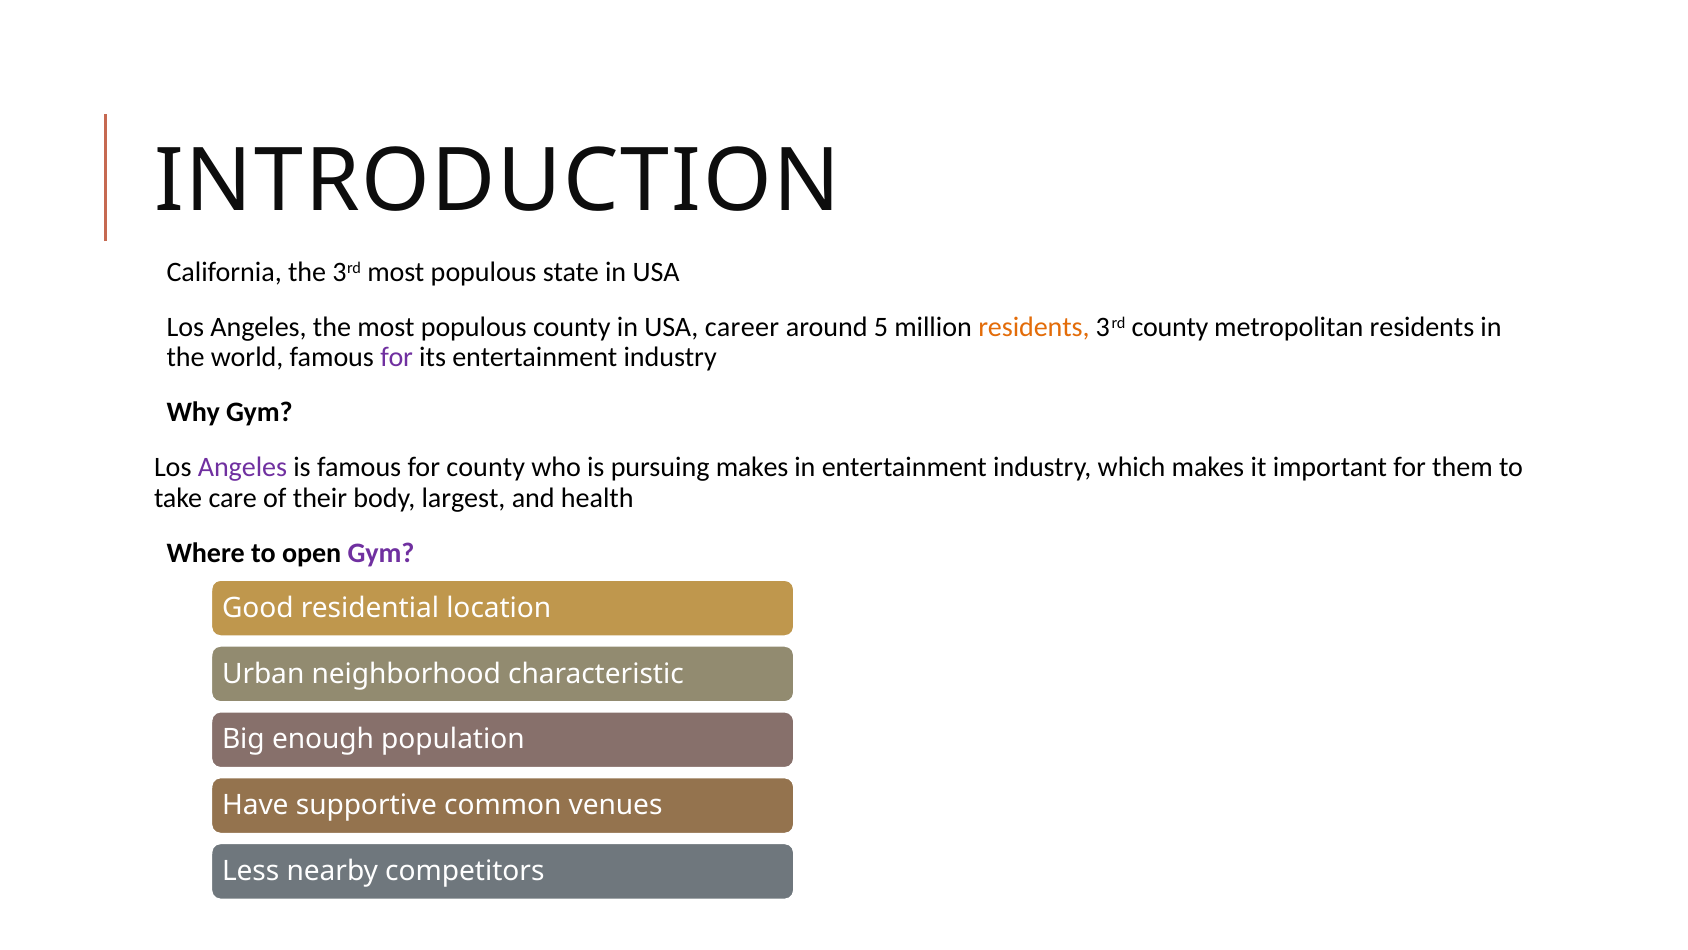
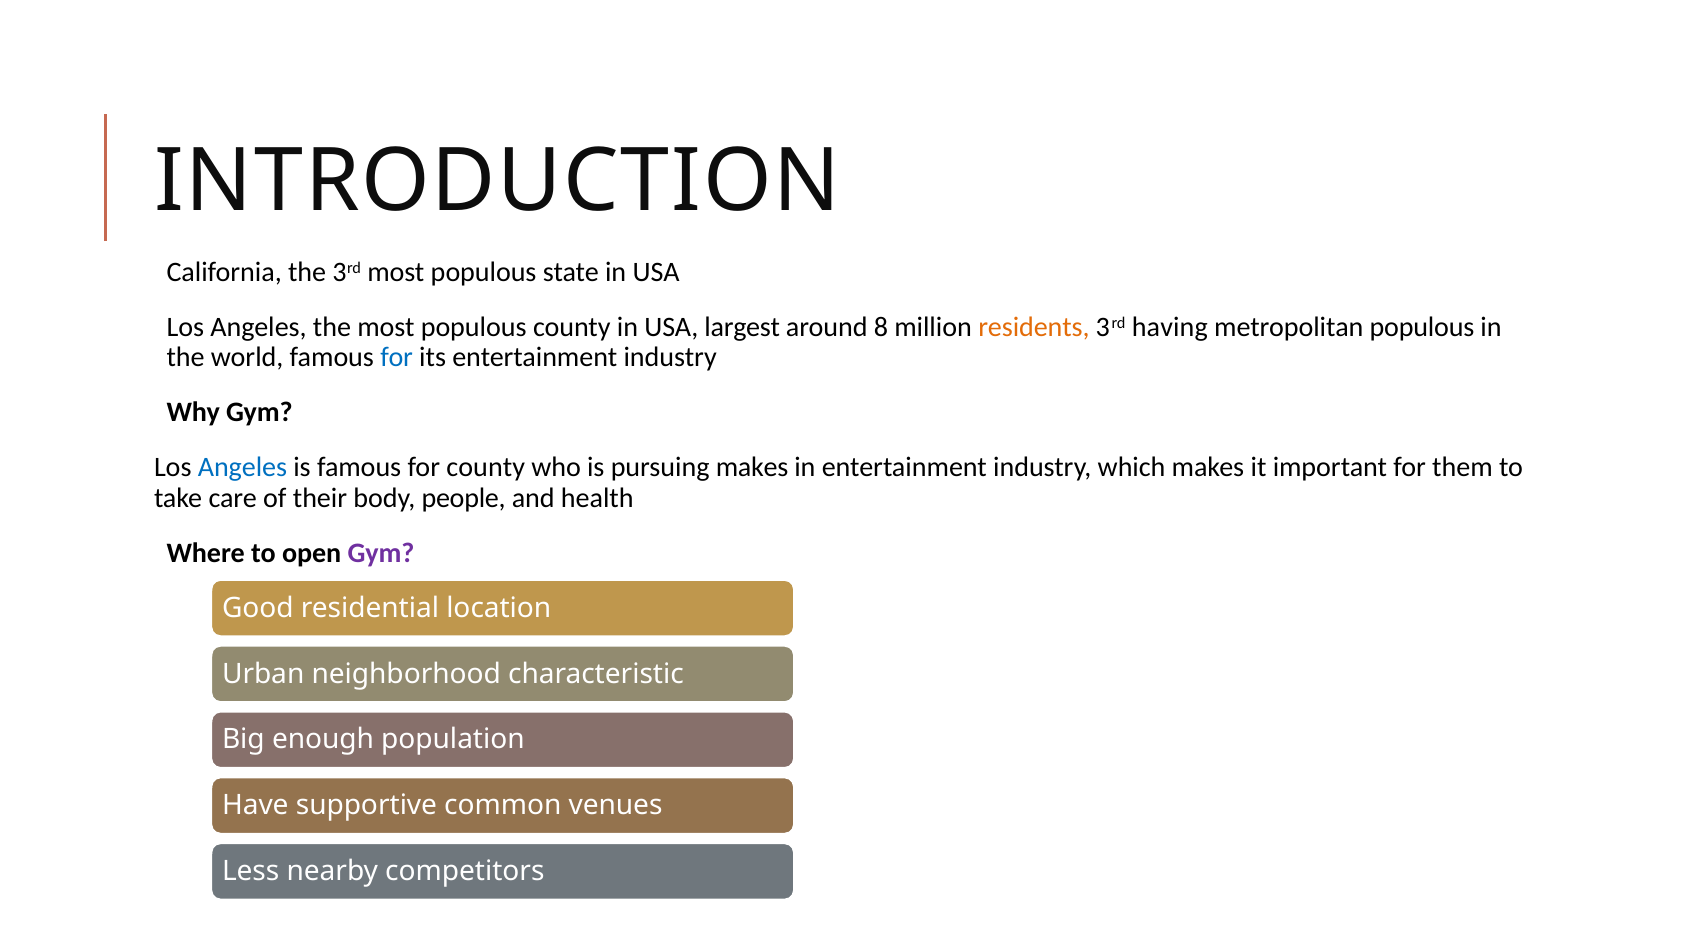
career: career -> largest (742, 327)
5: 5 -> 8 (881, 327)
3rd county: county -> having (1170, 327)
metropolitan residents: residents -> populous (1422, 327)
for colour: purple -> blue (397, 357)
Angeles colour: purple -> blue (242, 467)
largest: largest -> people (464, 498)
